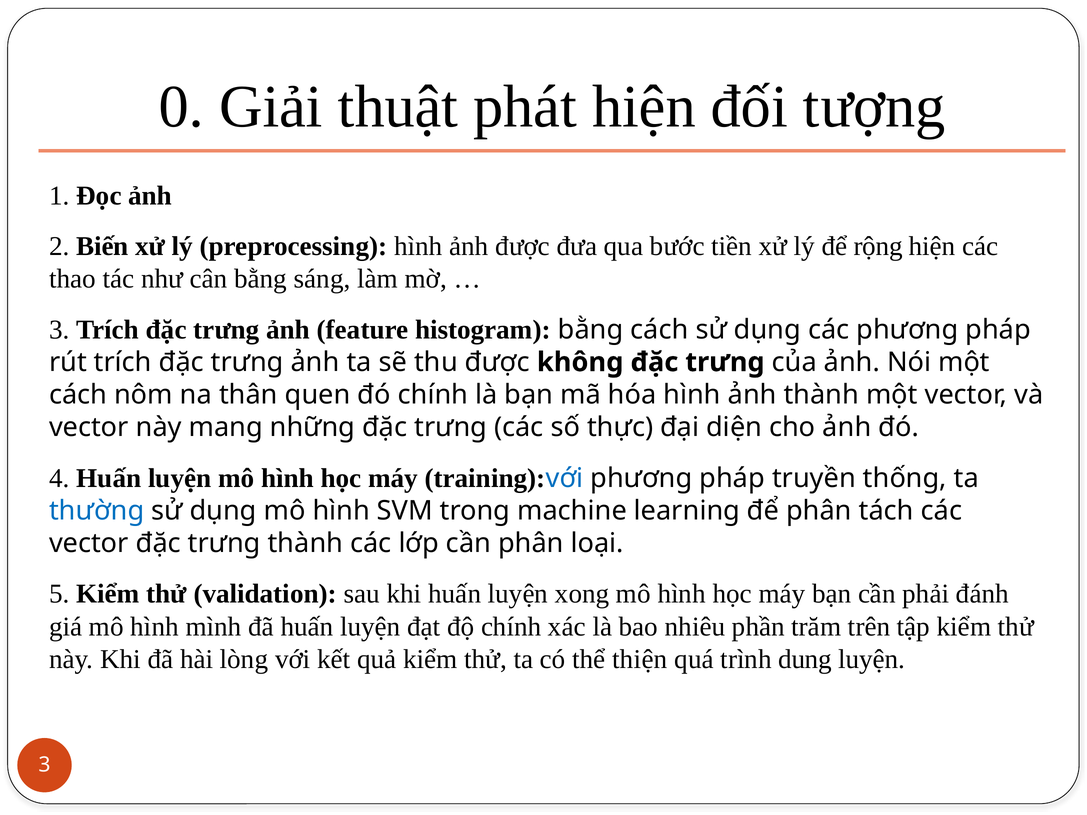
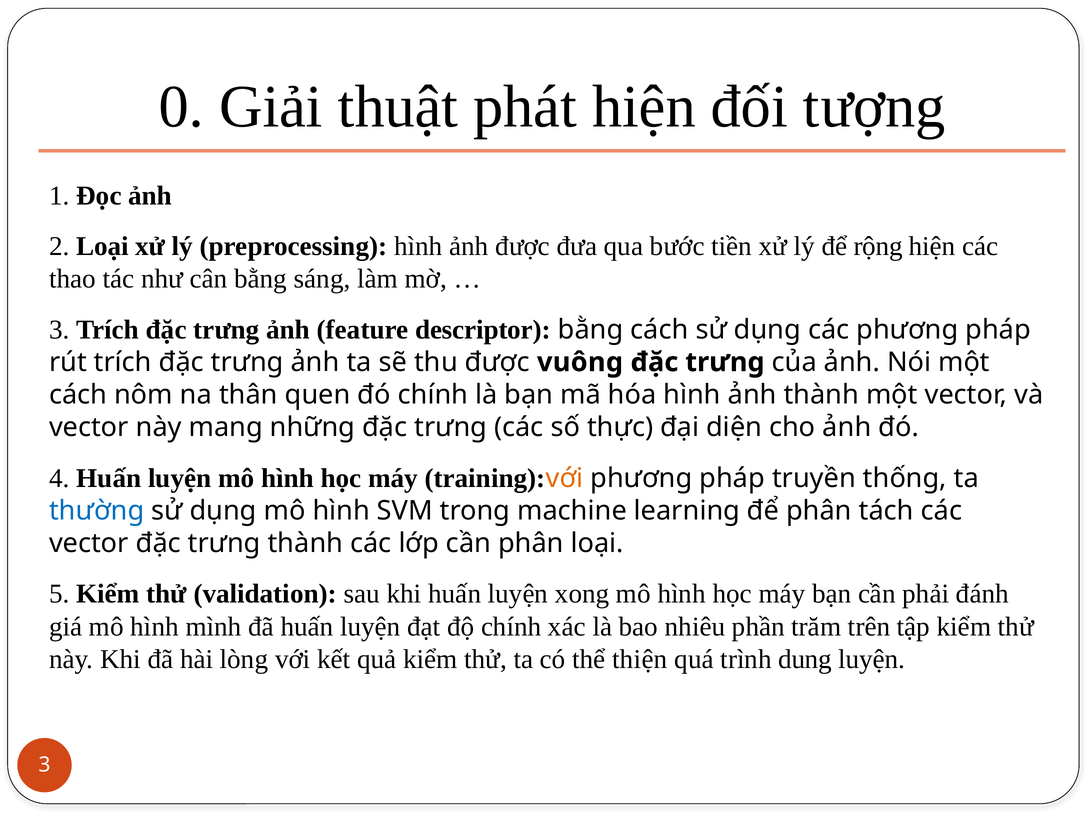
2 Biến: Biến -> Loại (102, 246)
histogram: histogram -> descriptor (483, 330)
không: không -> vuông (580, 362)
với colour: blue -> orange (565, 478)
